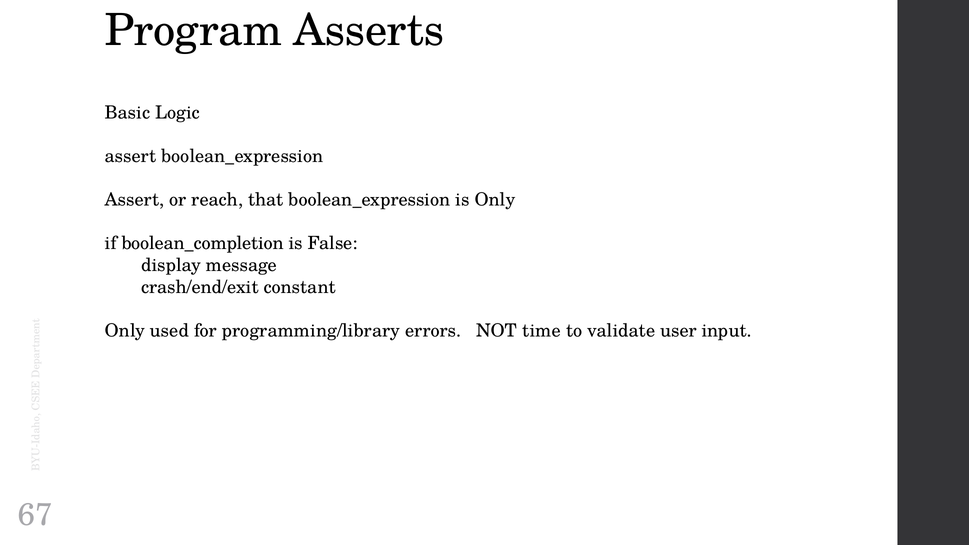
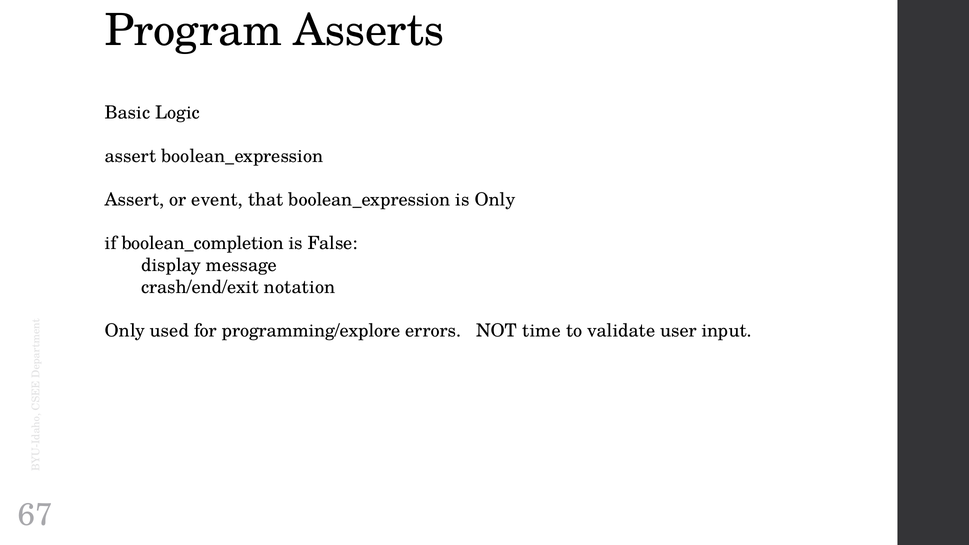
reach: reach -> event (217, 200)
constant: constant -> notation (300, 287)
programming/library: programming/library -> programming/explore (311, 331)
